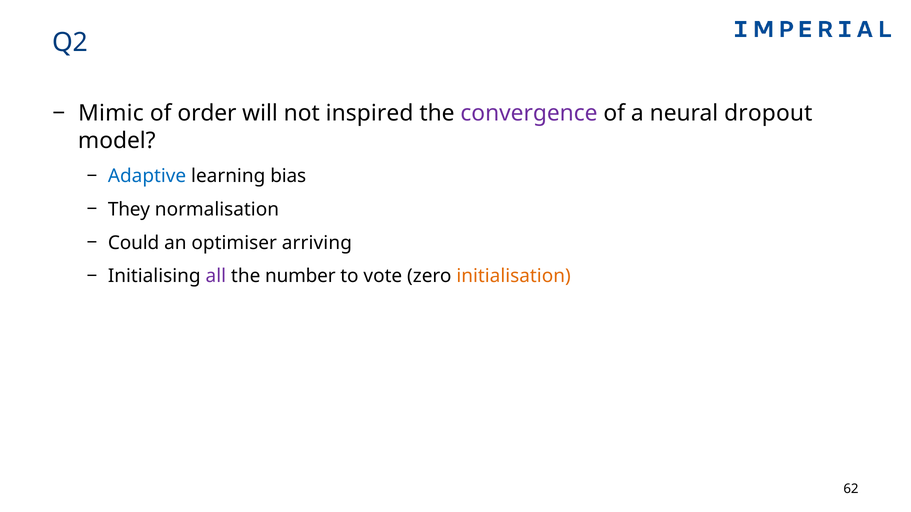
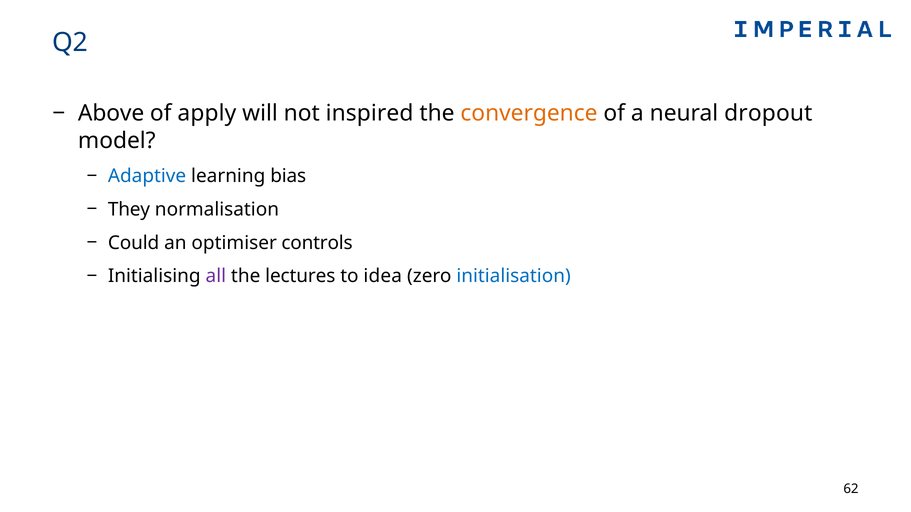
Mimic: Mimic -> Above (111, 113)
order: order -> apply (207, 113)
convergence colour: purple -> orange (529, 113)
arriving: arriving -> controls (317, 243)
number: number -> lectures (300, 276)
vote: vote -> idea (383, 276)
initialisation colour: orange -> blue (514, 276)
